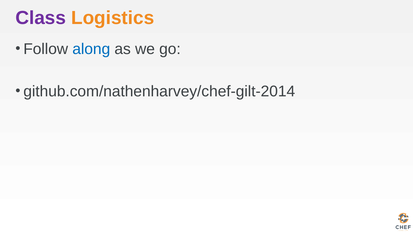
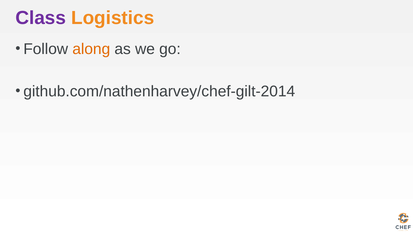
along colour: blue -> orange (91, 49)
